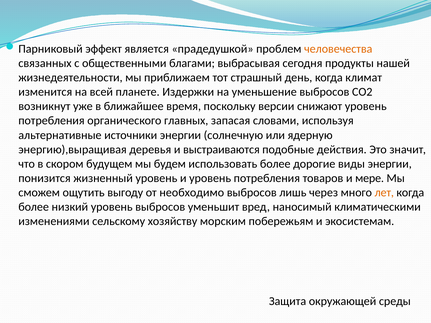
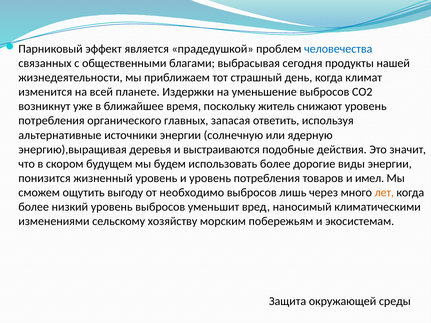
человечества colour: orange -> blue (338, 49)
версии: версии -> житель (276, 106)
словами: словами -> ответить (276, 121)
мере: мере -> имел (370, 178)
